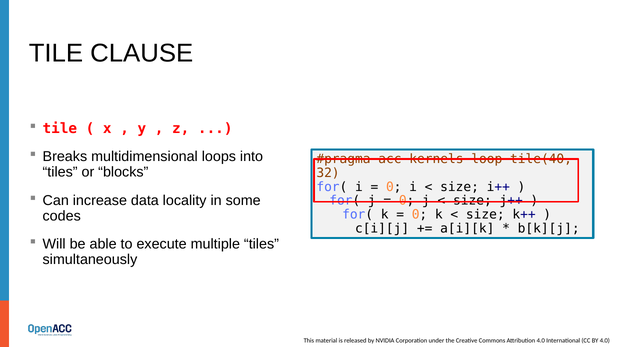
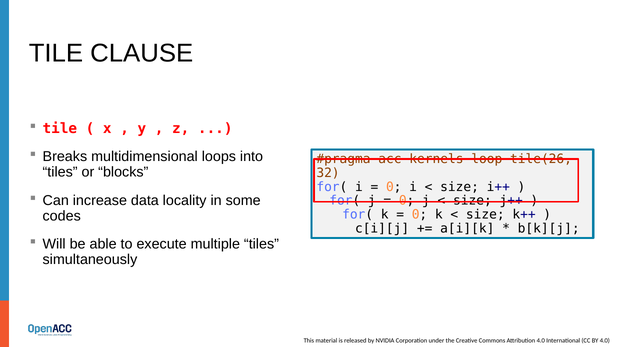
tile(40: tile(40 -> tile(26 (541, 159)
